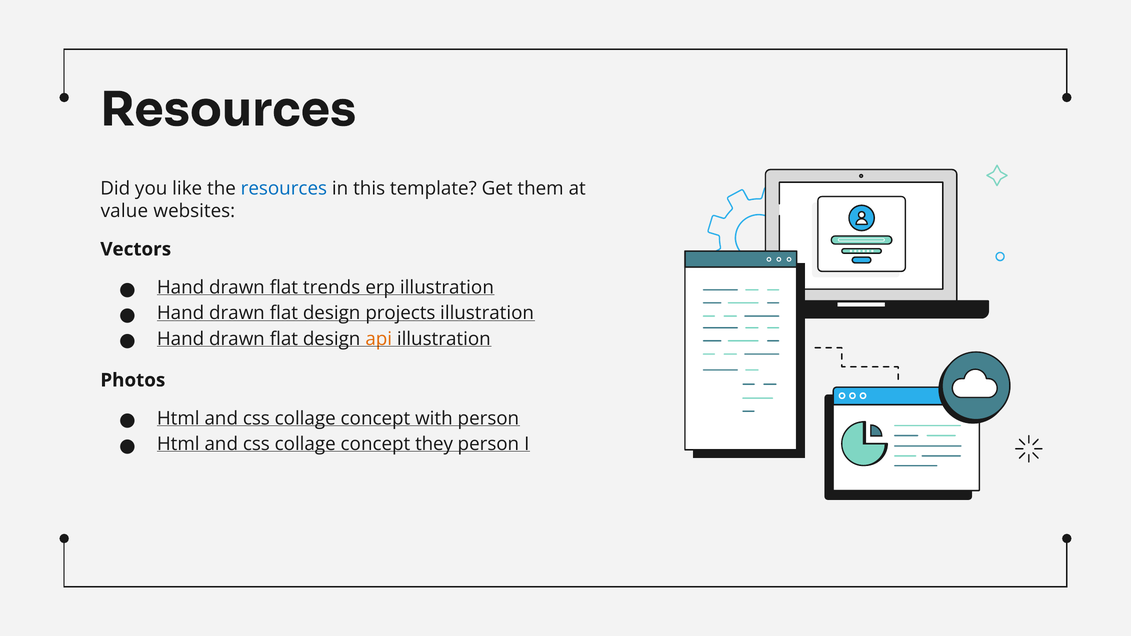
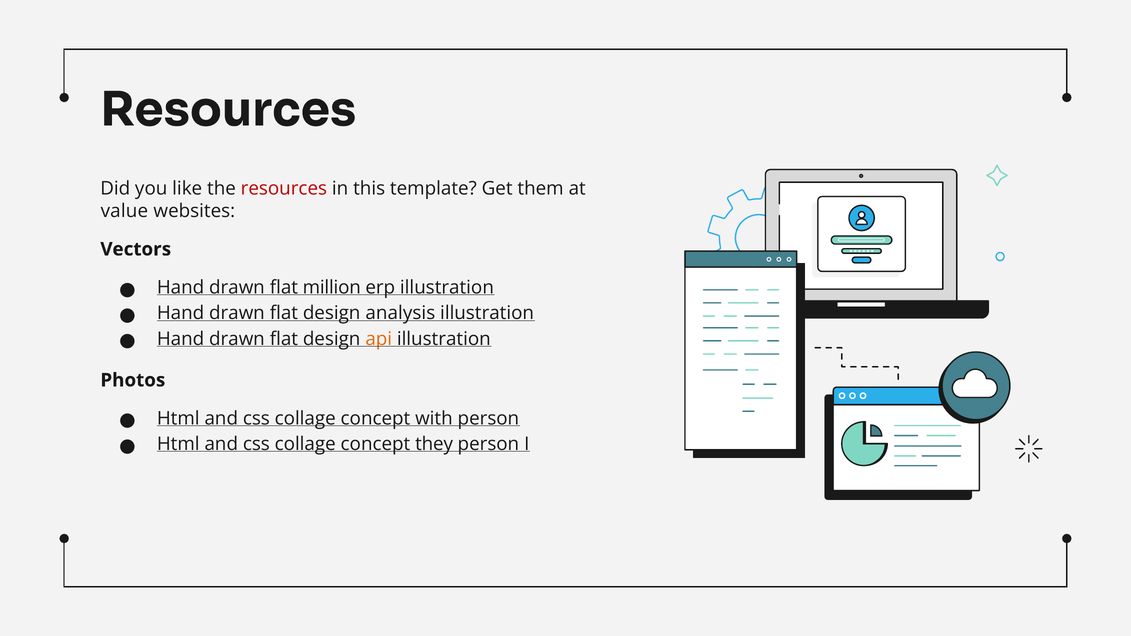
resources colour: blue -> red (284, 188)
trends: trends -> million (332, 288)
projects: projects -> analysis (400, 313)
